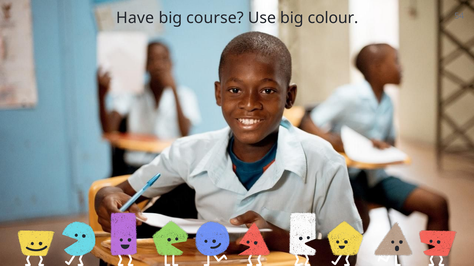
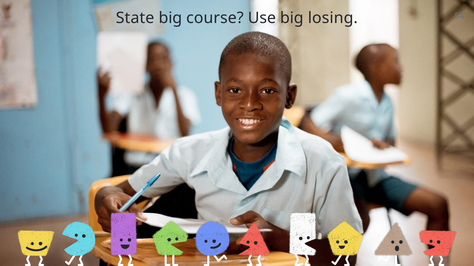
Have: Have -> State (135, 18)
colour: colour -> losing (333, 18)
